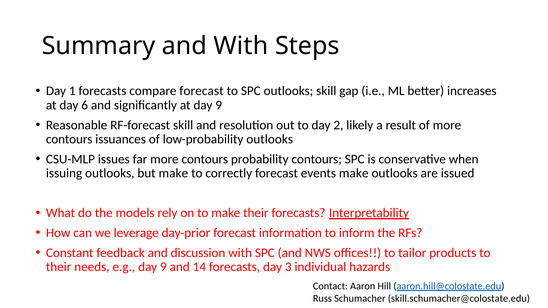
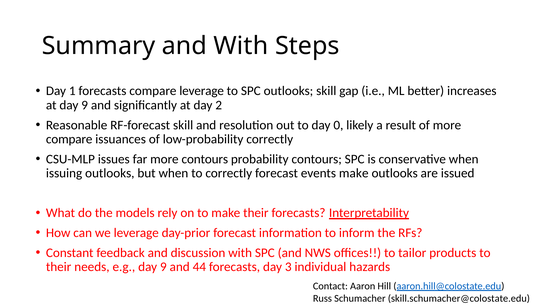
compare forecast: forecast -> leverage (202, 91)
at day 6: 6 -> 9 (85, 105)
at day 9: 9 -> 2 (219, 105)
2: 2 -> 0 (338, 125)
contours: contours -> compare (69, 139)
low-probability outlooks: outlooks -> correctly (270, 139)
but make: make -> when (173, 173)
14: 14 -> 44 (199, 267)
